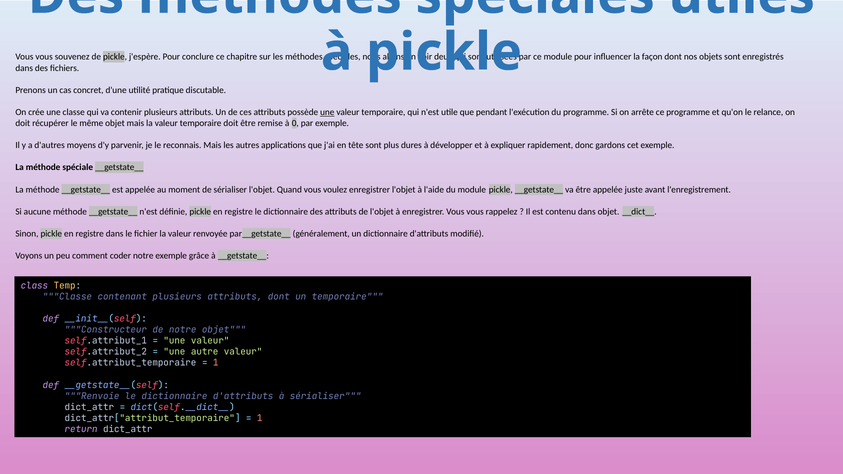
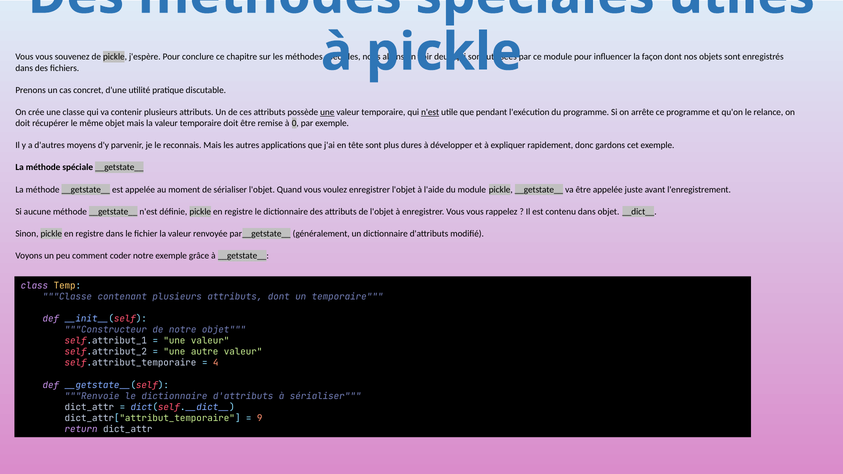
n'est underline: none -> present (430, 112)
1: 1 -> 4 (216, 363)
1: 1 -> 9 (260, 418)
